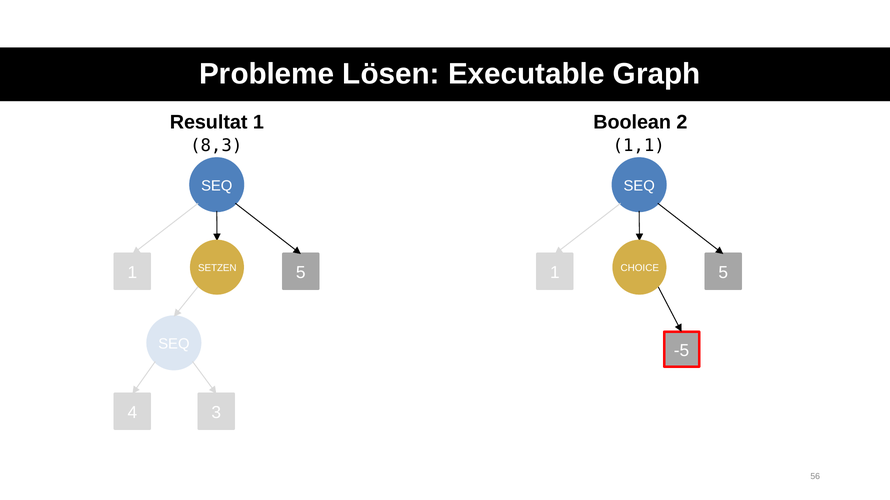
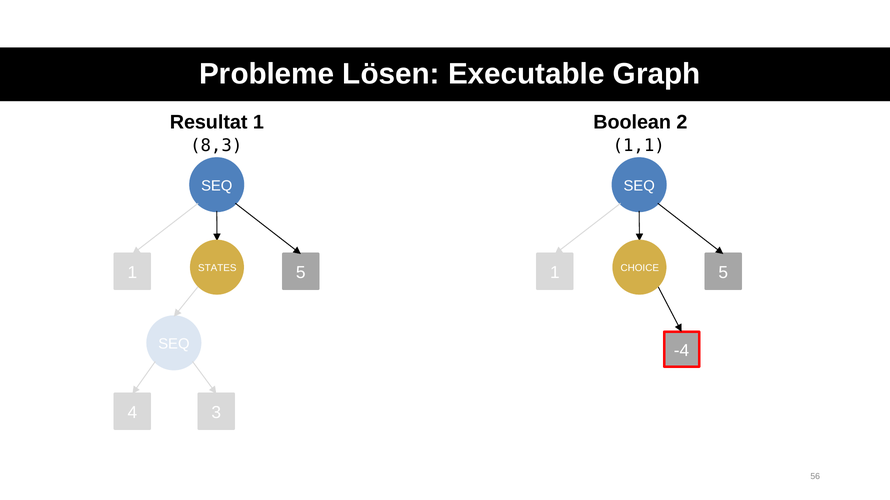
SETZEN: SETZEN -> STATES (217, 269)
-5: -5 -> -4 (681, 351)
